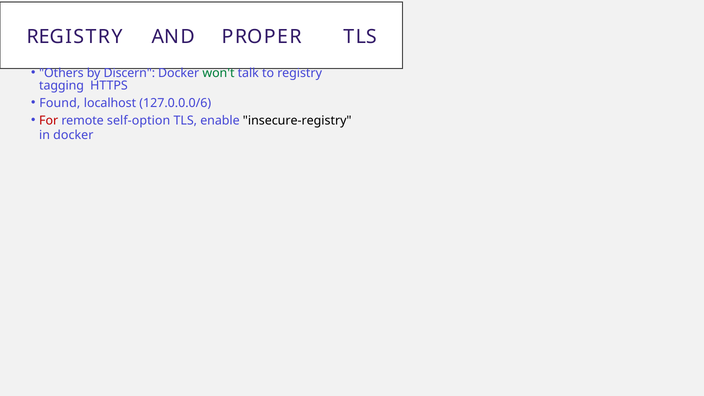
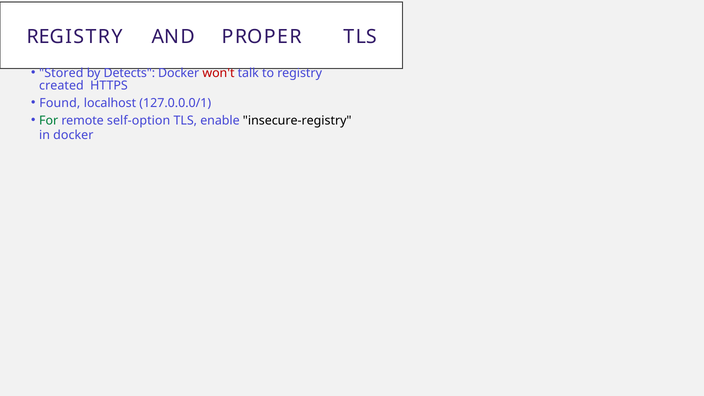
Others: Others -> Stored (61, 73)
Discern: Discern -> Detects (129, 73)
won't colour: green -> red (218, 73)
tagging: tagging -> created (61, 86)
127.0.0.0/6: 127.0.0.0/6 -> 127.0.0.0/1 (175, 103)
For colour: red -> green (49, 120)
